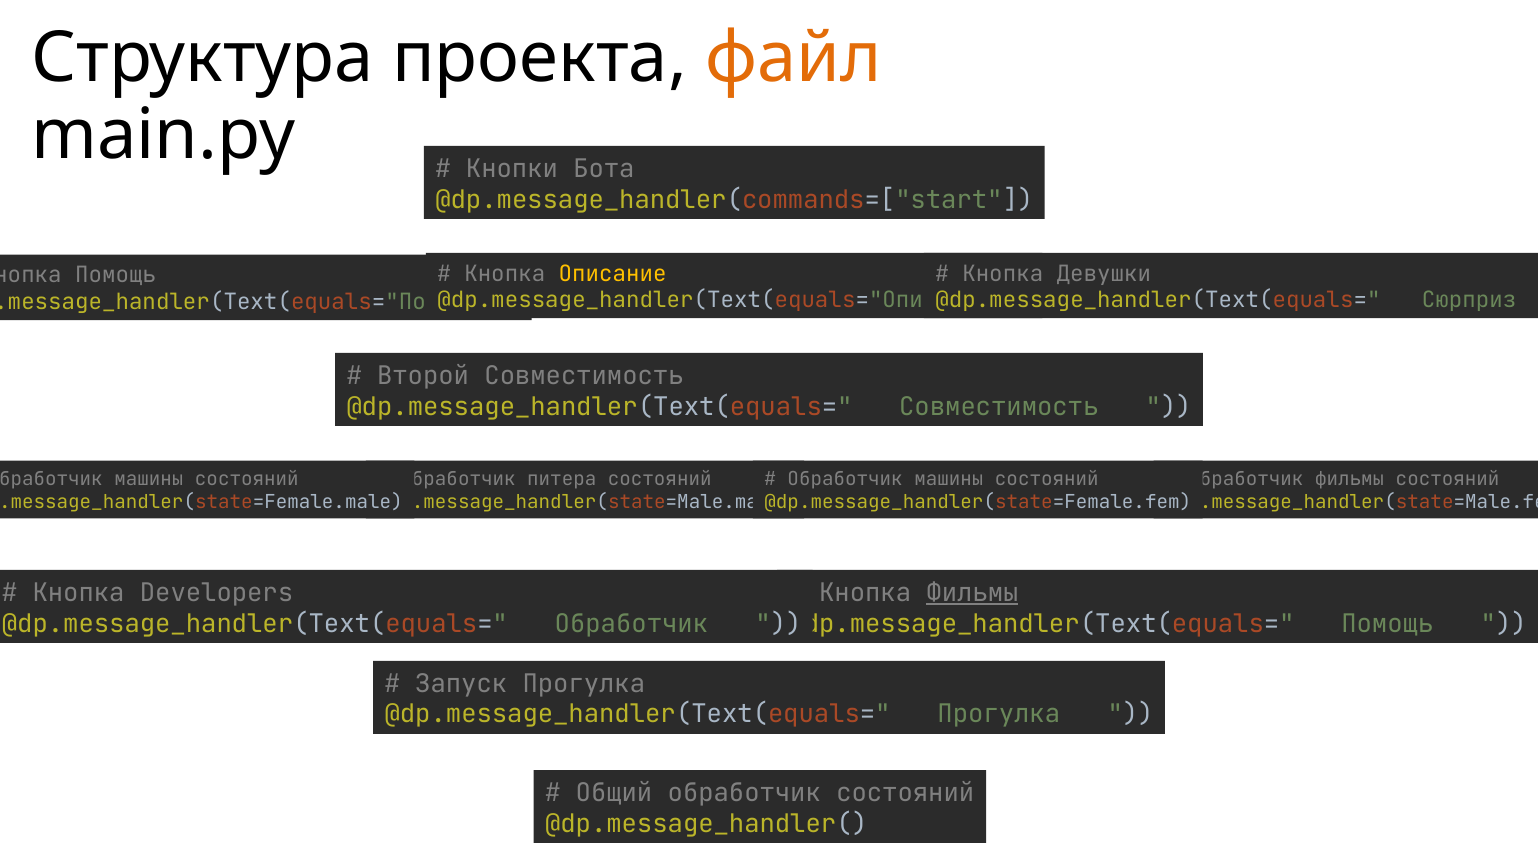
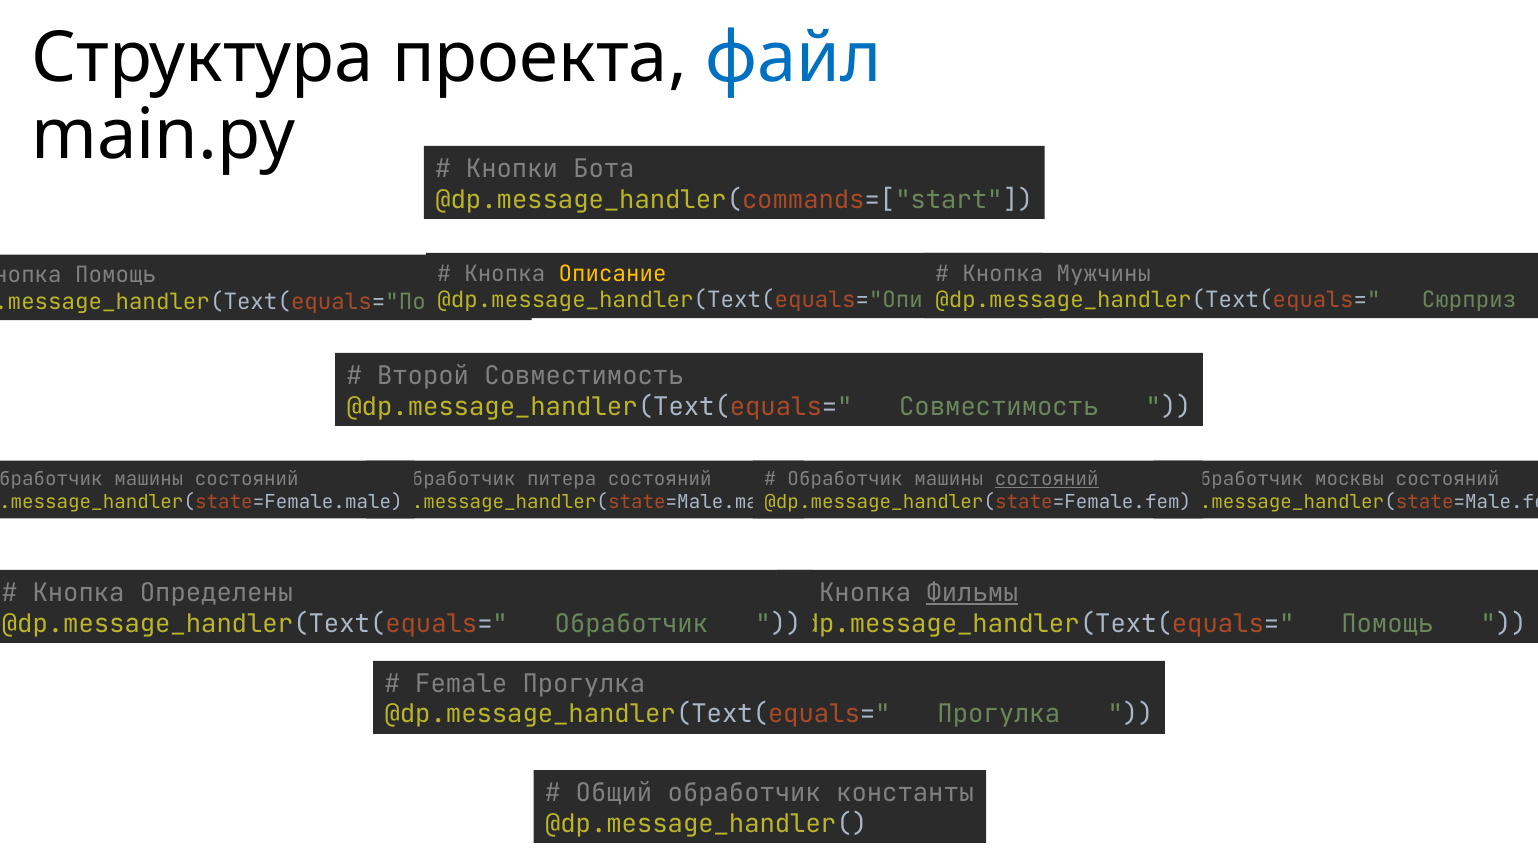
файл colour: orange -> blue (794, 59)
Девушки: Девушки -> Мужчины (1104, 274)
состояний underline: none -> present (1047, 479)
фильмы: фильмы -> москвы (1350, 479)
Developers: Developers -> Определены (217, 593)
Запуск: Запуск -> Female (461, 684)
обработчик состояний: состояний -> константы (905, 793)
